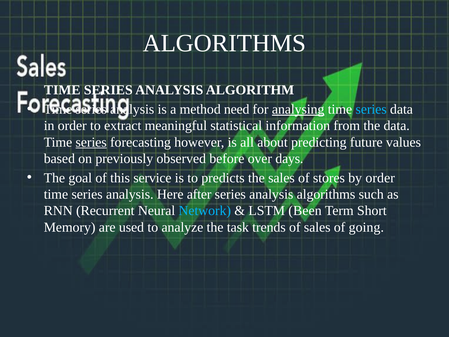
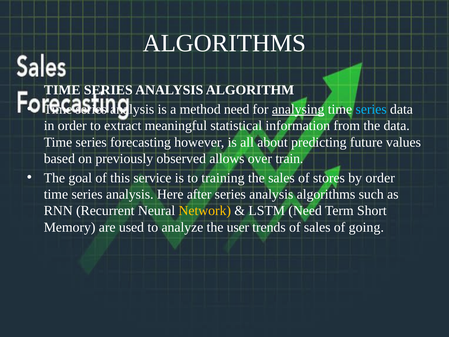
series underline: present -> none (91, 142)
before: before -> allows (227, 158)
days: days -> train (289, 158)
predicts: predicts -> training (223, 178)
Network colour: light blue -> yellow (205, 211)
LSTM Been: Been -> Need (305, 211)
task: task -> user (238, 227)
